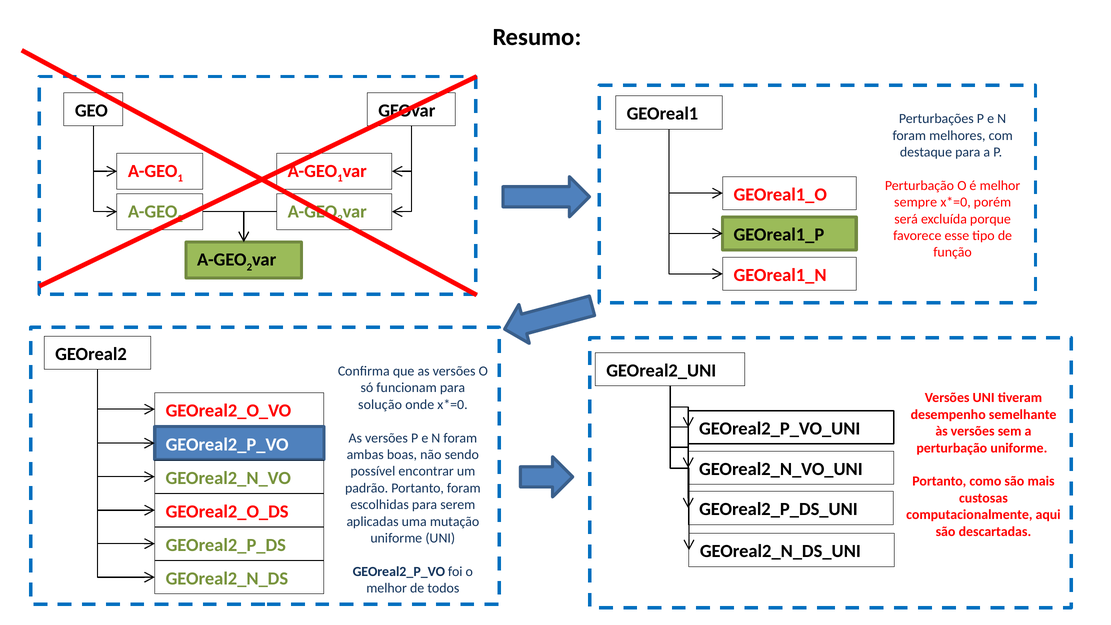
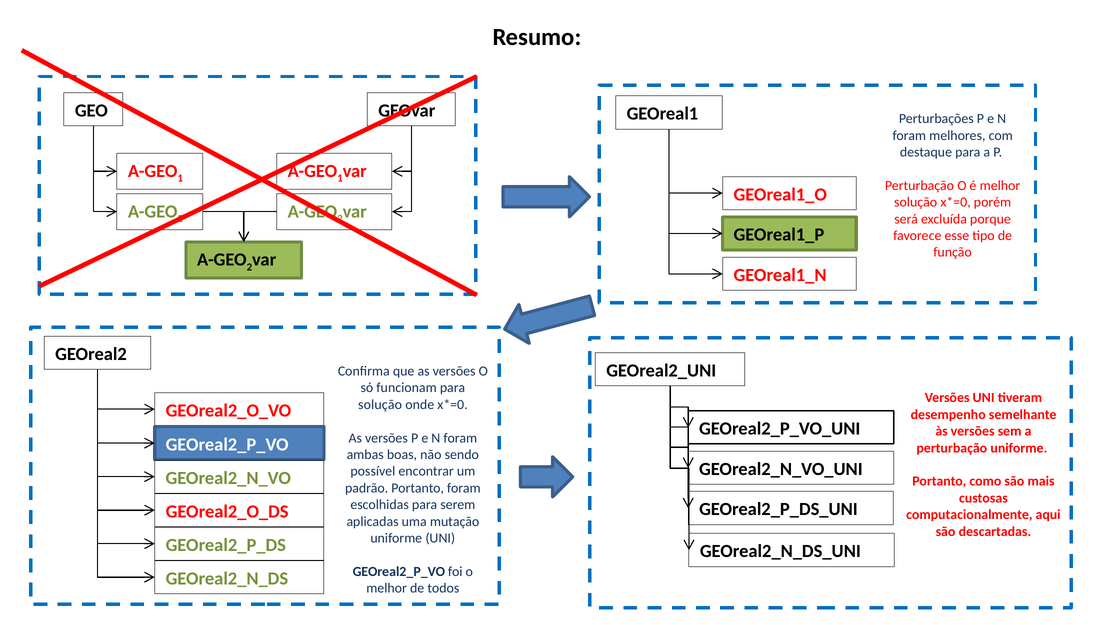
sempre: sempre -> solução (916, 202)
